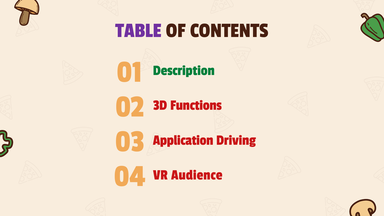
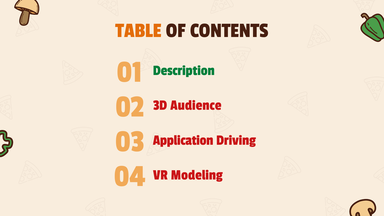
TABLE colour: purple -> orange (138, 30)
Functions: Functions -> Audience (196, 105)
Audience: Audience -> Modeling (197, 175)
